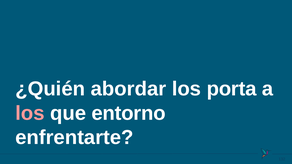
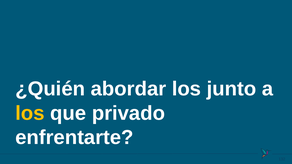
porta: porta -> junto (231, 89)
los colour: pink -> yellow (30, 113)
entorno: entorno -> privado (128, 113)
